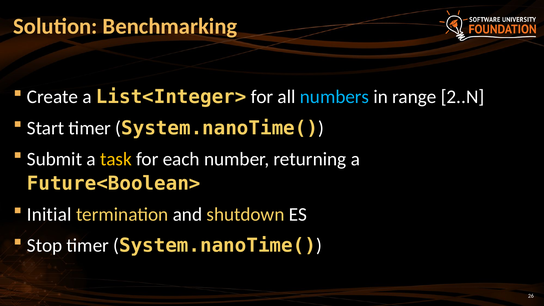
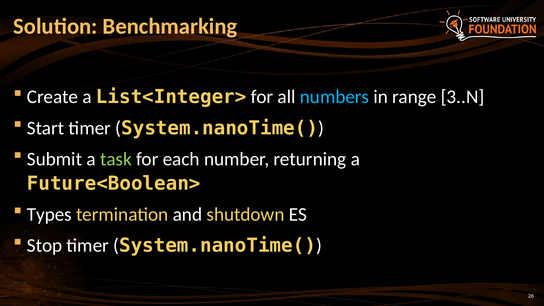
2..N: 2..N -> 3..N (463, 97)
task colour: yellow -> light green (116, 159)
Initial: Initial -> Types (49, 214)
